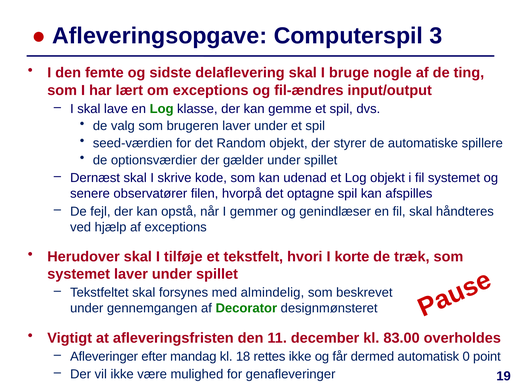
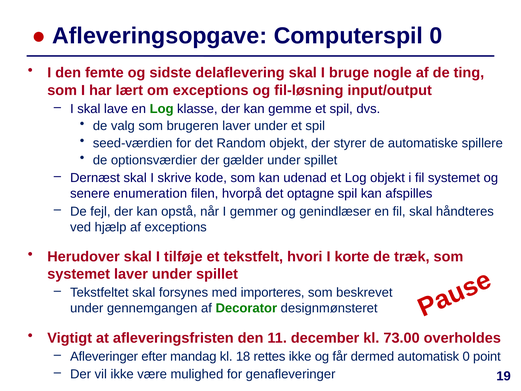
Computerspil 3: 3 -> 0 (436, 36)
fil-ændres: fil-ændres -> fil-løsning (309, 90)
observatører: observatører -> enumeration (150, 193)
almindelig: almindelig -> importeres (273, 292)
83.00: 83.00 -> 73.00 (402, 338)
